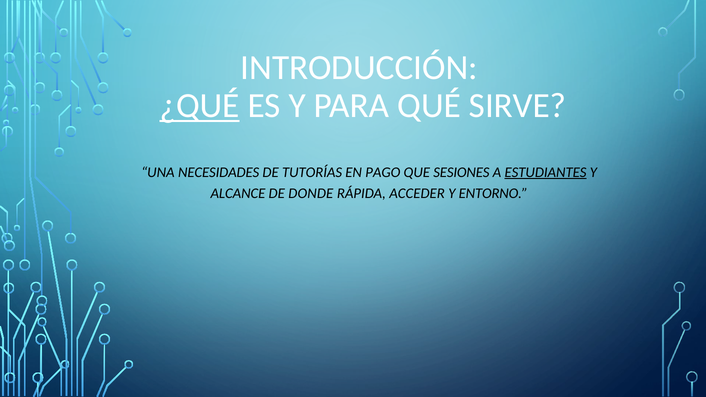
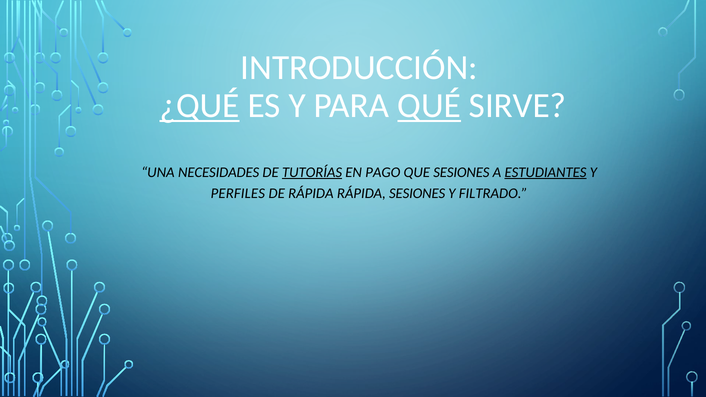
QUÉ underline: none -> present (429, 106)
TUTORÍAS underline: none -> present (312, 172)
ALCANCE: ALCANCE -> PERFILES (238, 194)
DE DONDE: DONDE -> RÁPIDA (311, 194)
RÁPIDA ACCEDER: ACCEDER -> SESIONES (417, 194)
ENTORNO: ENTORNO -> FILTRADO (493, 194)
